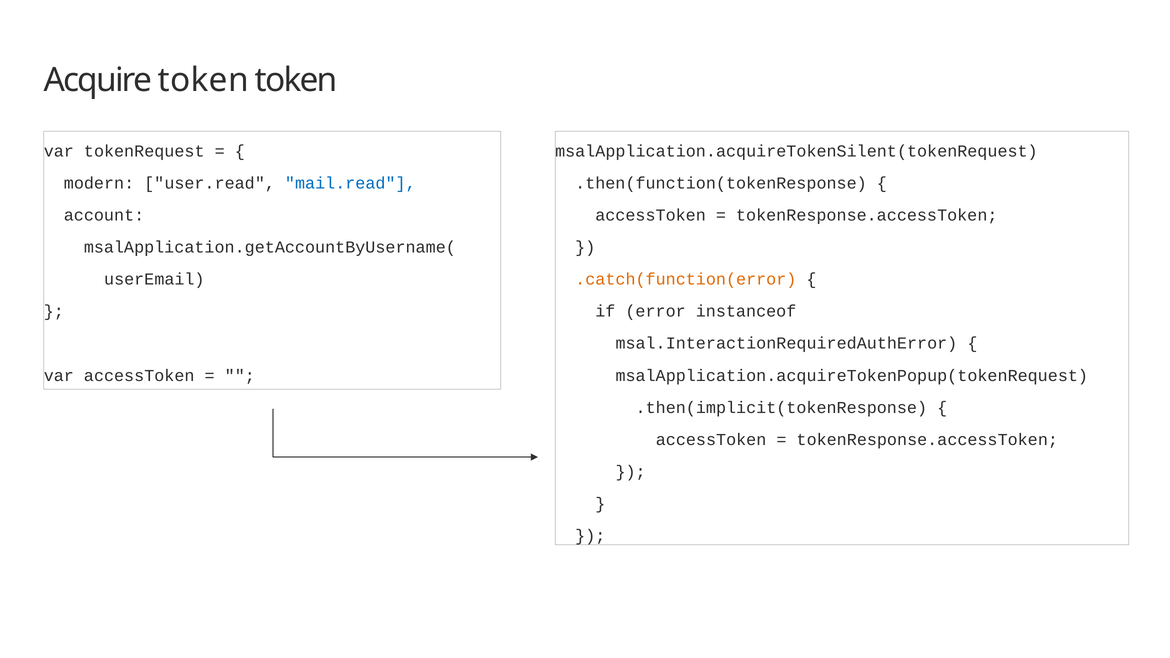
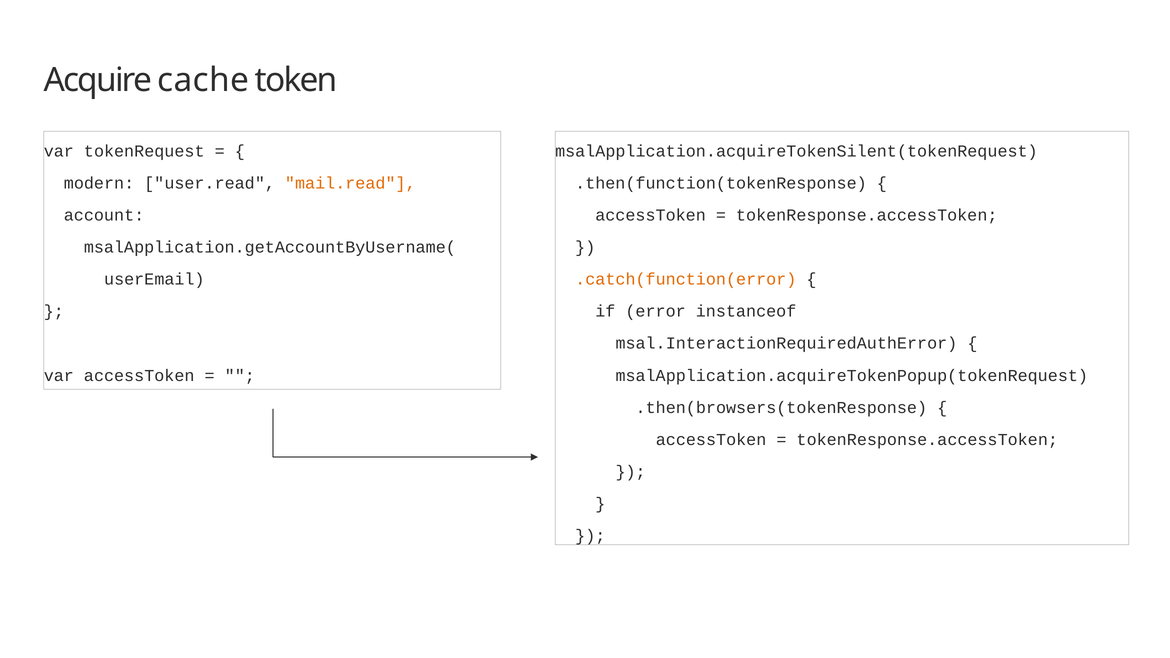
Acquire token: token -> cache (203, 80)
mail.read colour: blue -> orange (350, 183)
.then(implicit(tokenResponse: .then(implicit(tokenResponse -> .then(browsers(tokenResponse (781, 408)
